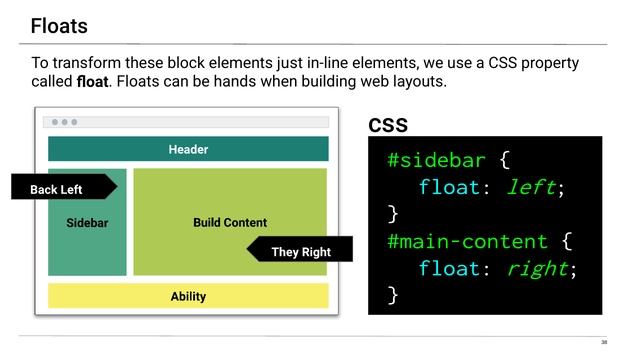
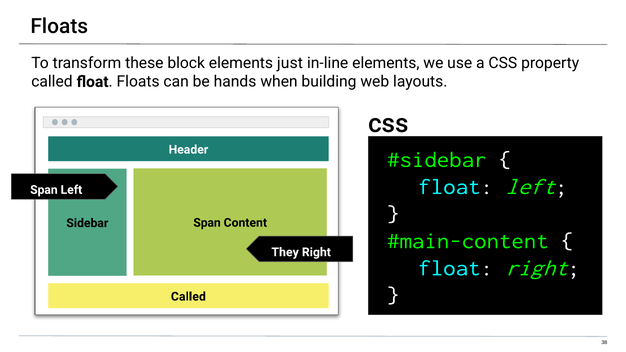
Back: Back -> Span (44, 190)
Build: Build -> Span (207, 223)
Ability: Ability -> Called (188, 297)
